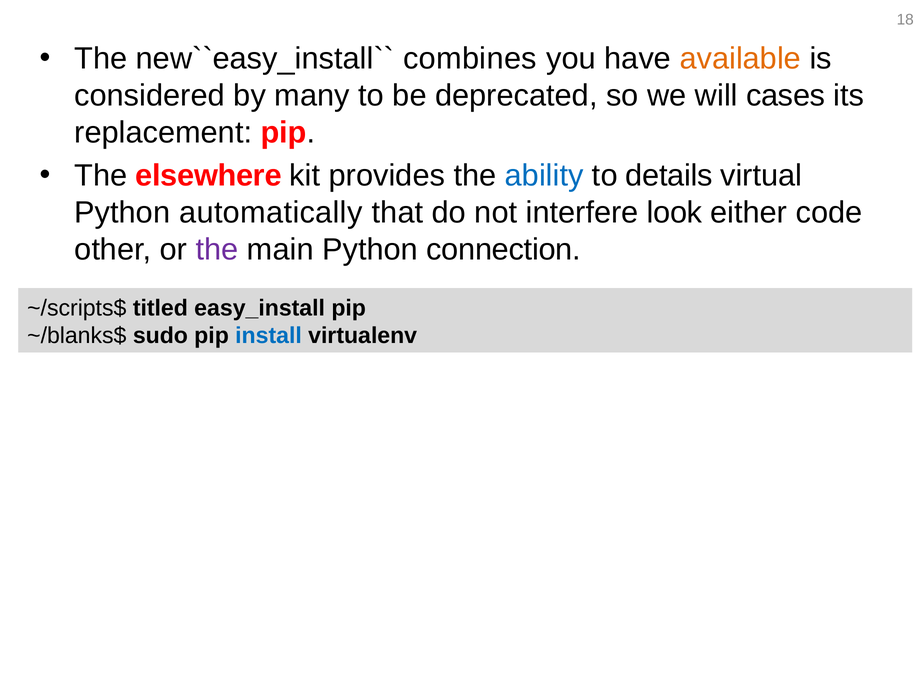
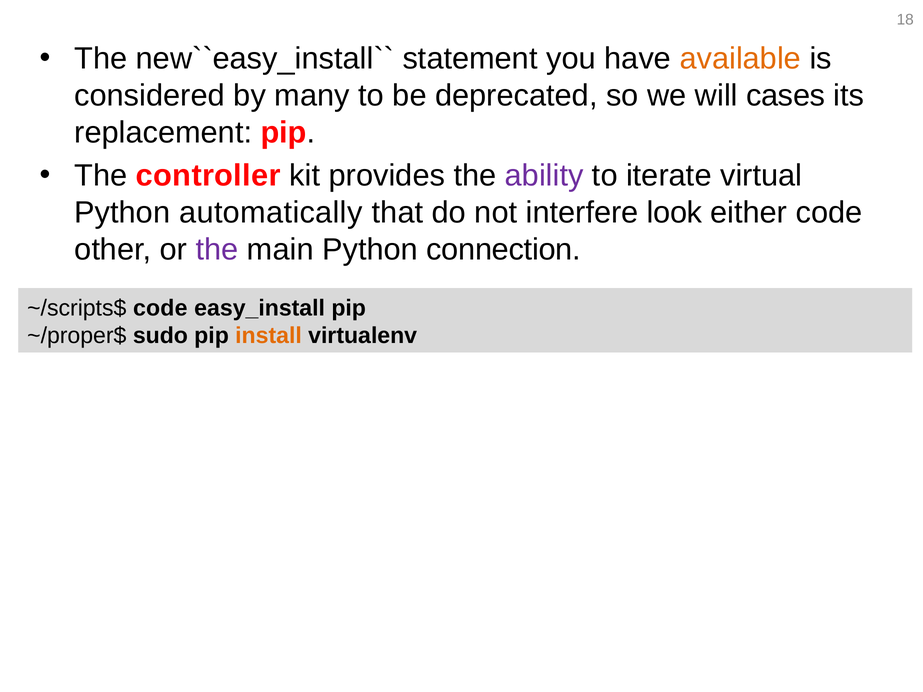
combines: combines -> statement (470, 59)
elsewhere: elsewhere -> controller (208, 176)
ability colour: blue -> purple (544, 176)
details: details -> iterate (669, 176)
~/scripts$ titled: titled -> code (160, 308)
~/blanks$: ~/blanks$ -> ~/proper$ (77, 336)
install colour: blue -> orange (269, 336)
